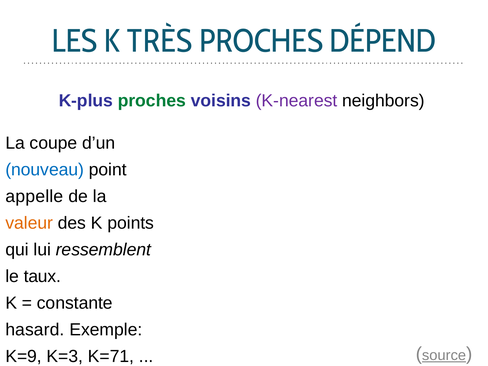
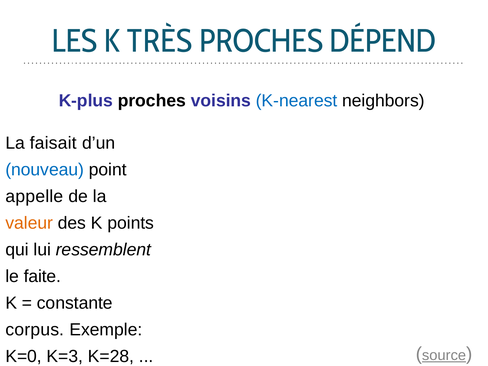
proches colour: green -> black (152, 101)
K-nearest colour: purple -> blue (297, 101)
coupe: coupe -> faisait (53, 143)
taux: taux -> faite (42, 277)
hasard: hasard -> corpus (35, 330)
K=9: K=9 -> K=0 (24, 357)
K=71: K=71 -> K=28 (111, 357)
